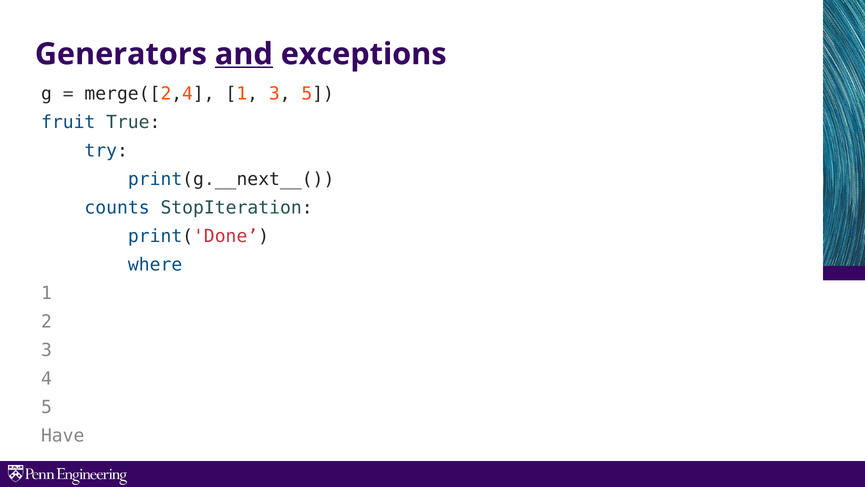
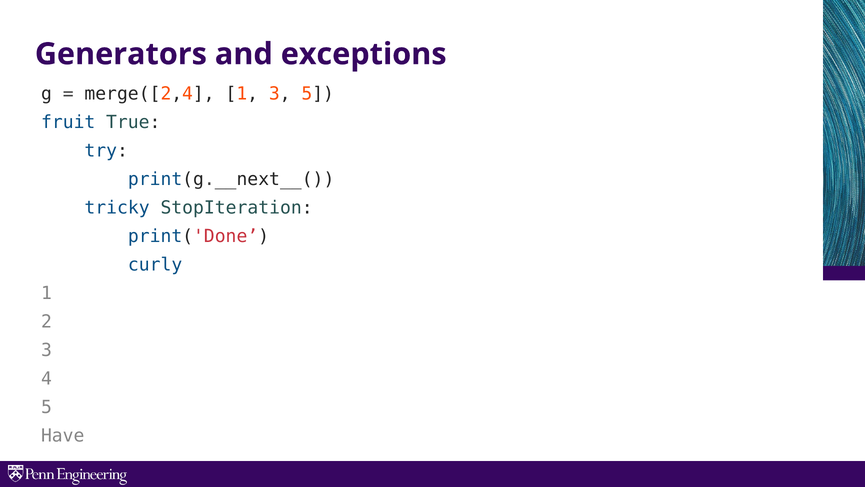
and underline: present -> none (244, 54)
counts: counts -> tricky (117, 208)
where: where -> curly (155, 265)
